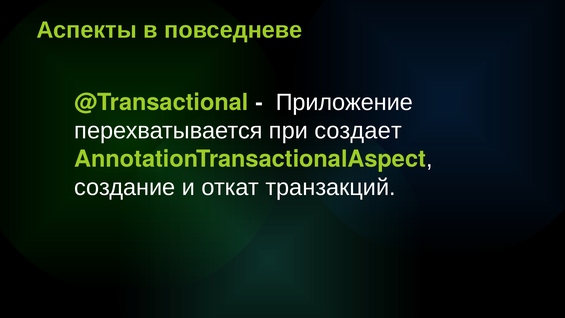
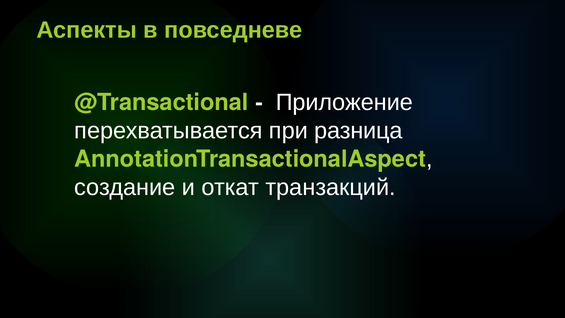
создает: создает -> разница (358, 131)
